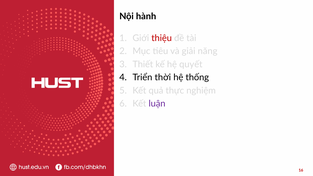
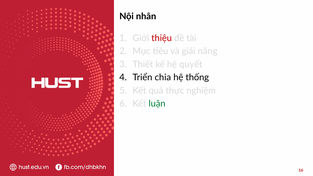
hành: hành -> nhân (146, 16)
thời: thời -> chia (163, 77)
luận colour: purple -> green (157, 104)
